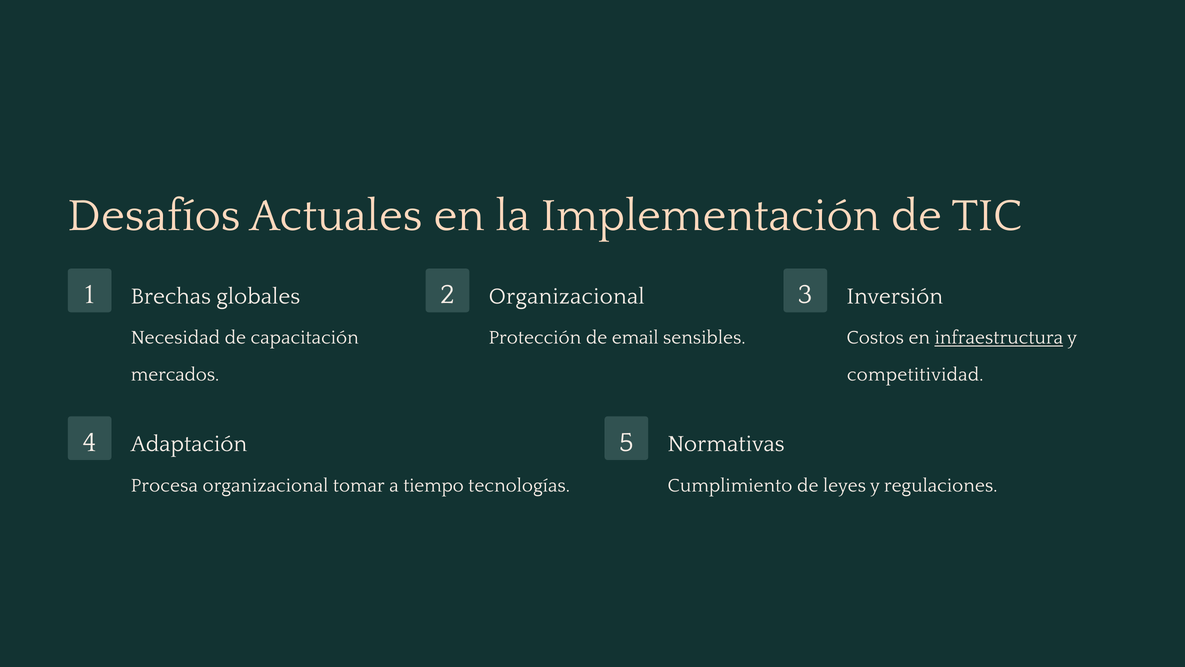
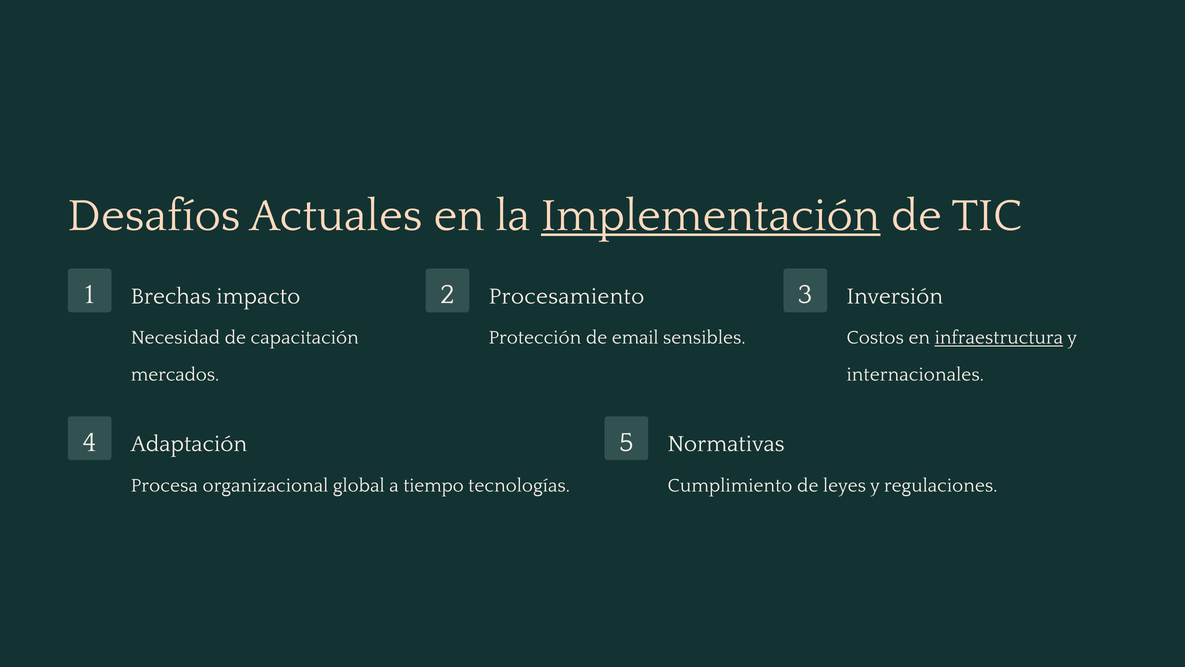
Implementación underline: none -> present (711, 215)
globales: globales -> impacto (258, 296)
2 Organizacional: Organizacional -> Procesamiento (567, 296)
competitividad: competitividad -> internacionales (915, 374)
tomar: tomar -> global (359, 485)
